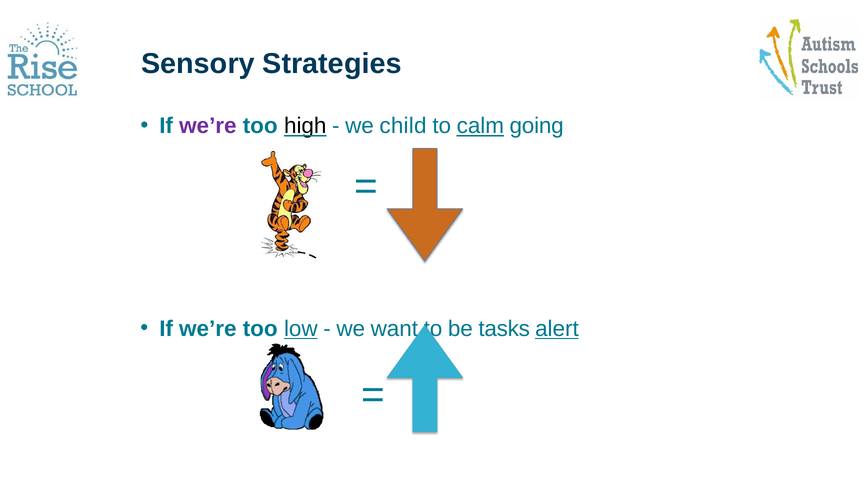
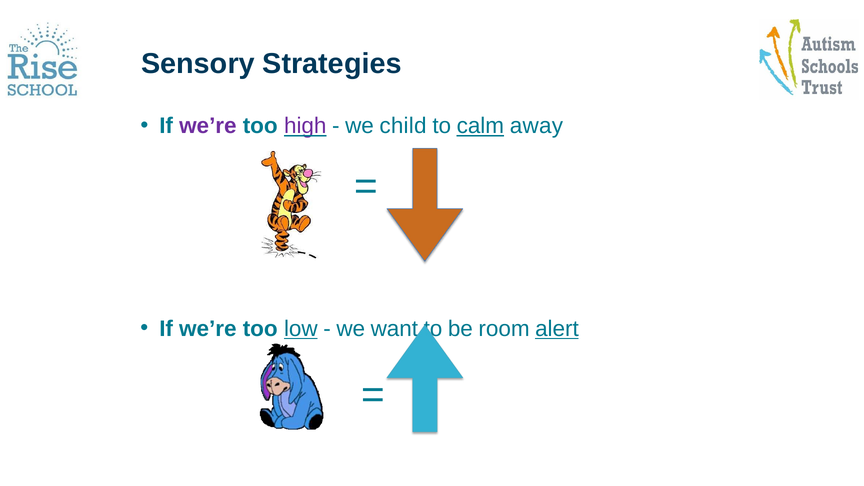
high colour: black -> purple (305, 126)
going: going -> away (536, 126)
tasks: tasks -> room (504, 329)
